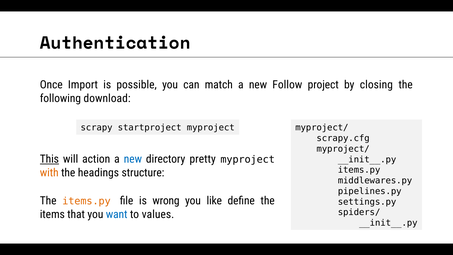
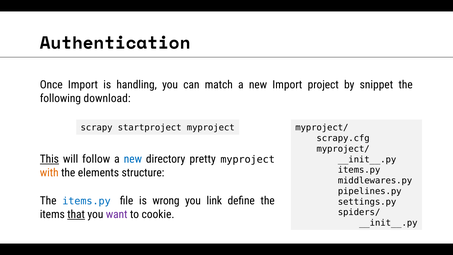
possible: possible -> handling (137, 85)
new Follow: Follow -> Import (287, 85)
closing: closing -> snippet (376, 85)
action: action -> follow (96, 159)
headings: headings -> elements (98, 173)
items.py colour: orange -> blue (86, 201)
like: like -> link (214, 201)
that underline: none -> present (76, 214)
want colour: blue -> purple (117, 214)
values: values -> cookie (158, 214)
